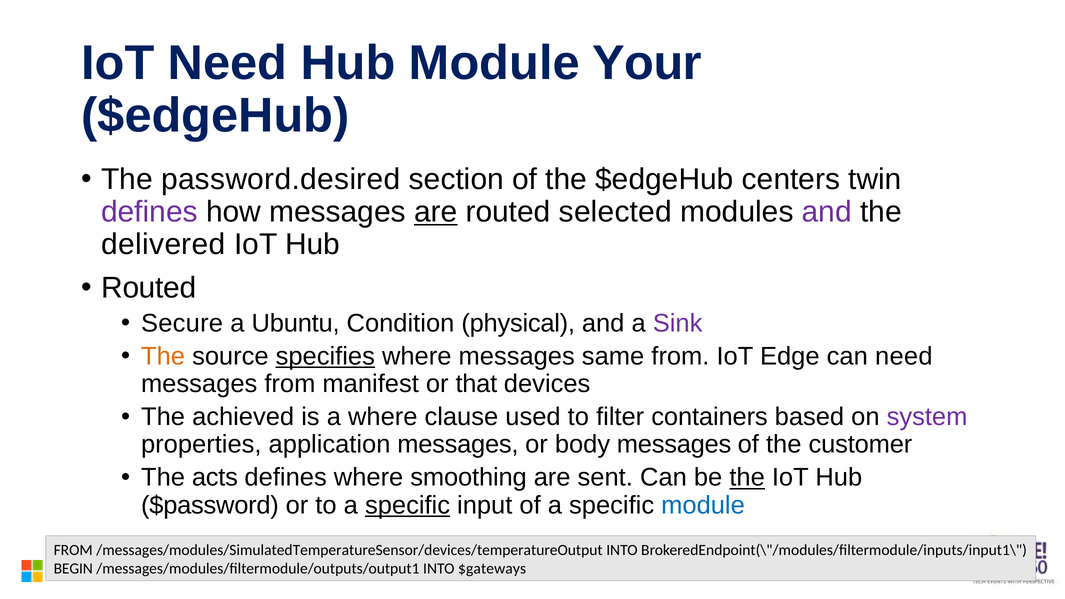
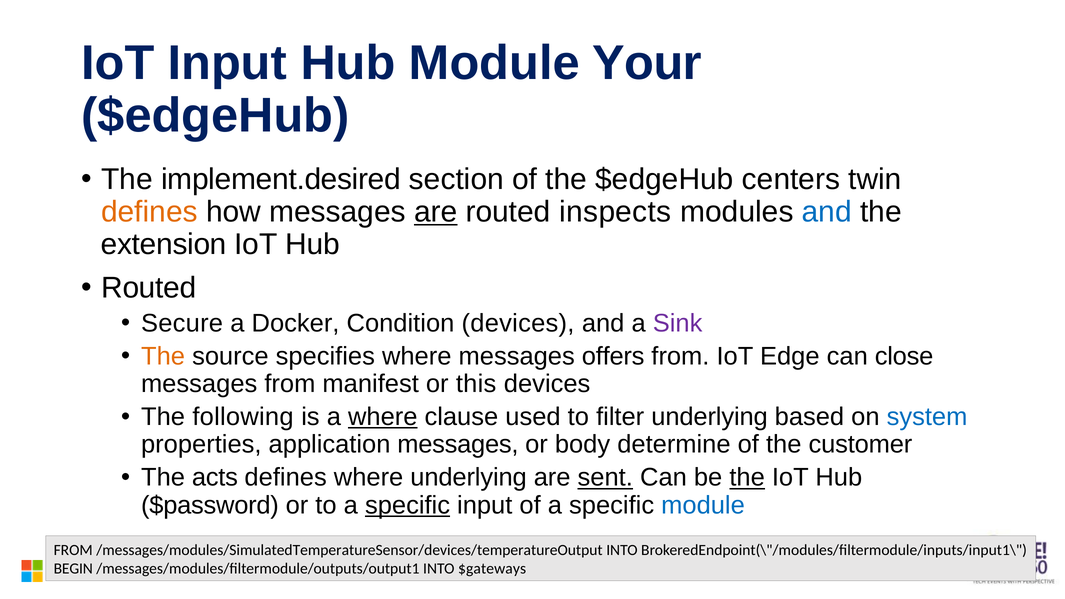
IoT Need: Need -> Input (227, 63)
password.desired: password.desired -> implement.desired (281, 179)
defines colour: purple -> orange (149, 212)
selected: selected -> inspects (615, 212)
and colour: purple -> blue (827, 212)
delivered: delivered -> extension (164, 244)
Ubuntu: Ubuntu -> Docker (296, 323)
Condition physical: physical -> devices (518, 323)
specifies underline: present -> none (325, 356)
same: same -> offers (613, 356)
can need: need -> close (904, 356)
that: that -> this (476, 384)
achieved: achieved -> following (243, 417)
where underline: none -> present (383, 417)
filter containers: containers -> underlying (710, 417)
system colour: purple -> blue (927, 417)
body messages: messages -> determine (674, 445)
where smoothing: smoothing -> underlying (469, 478)
sent underline: none -> present (605, 478)
